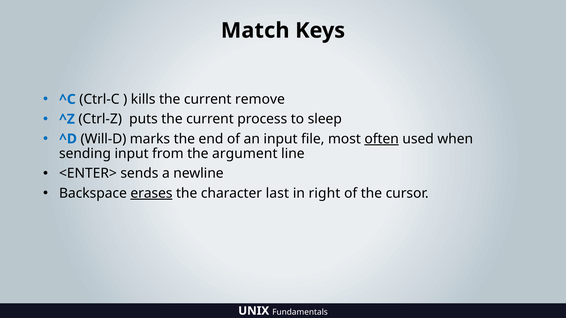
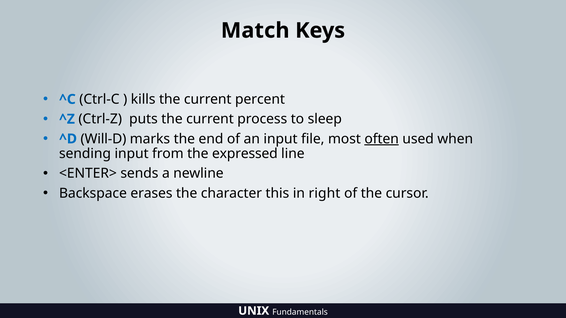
remove: remove -> percent (260, 99)
argument: argument -> expressed (245, 154)
erases underline: present -> none (151, 193)
last: last -> this (277, 193)
